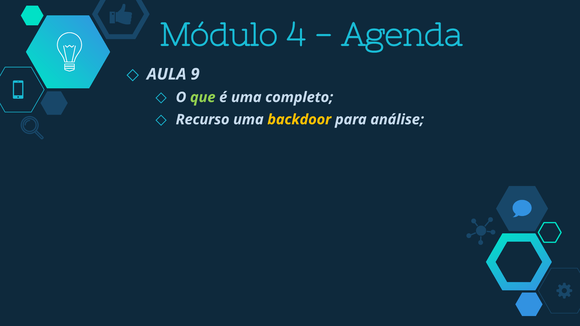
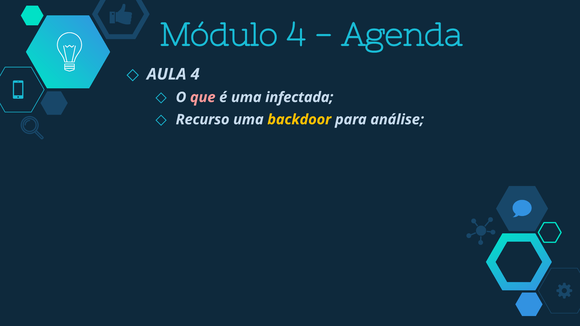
AULA 9: 9 -> 4 (195, 74)
que colour: light green -> pink (203, 97)
completo: completo -> infectada (299, 97)
